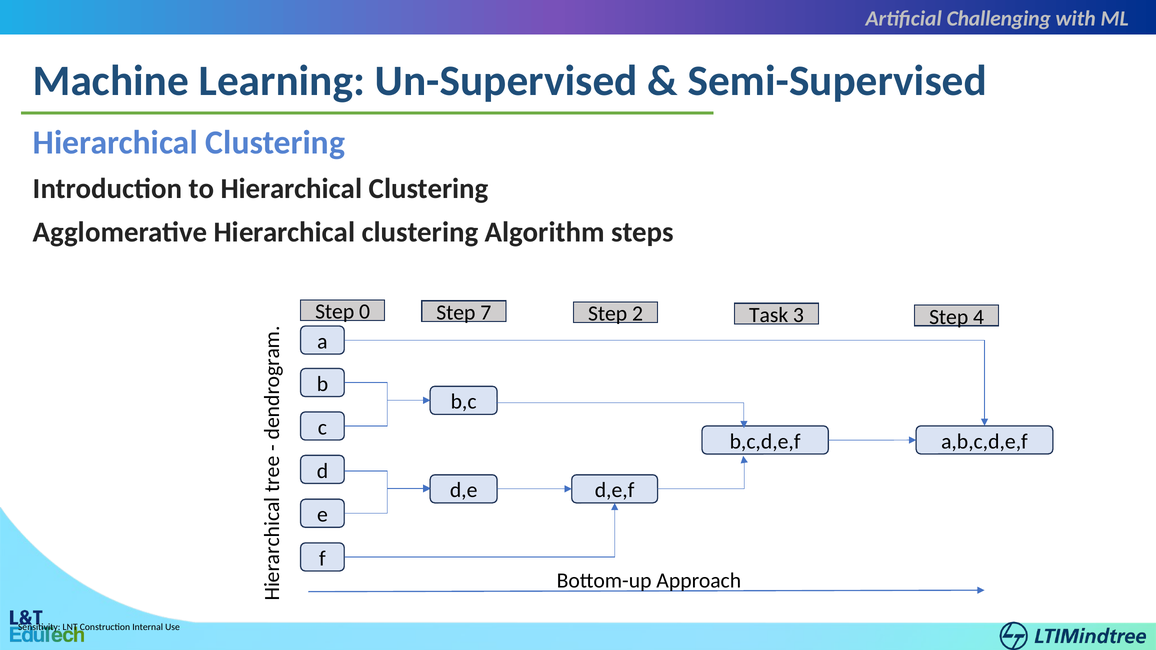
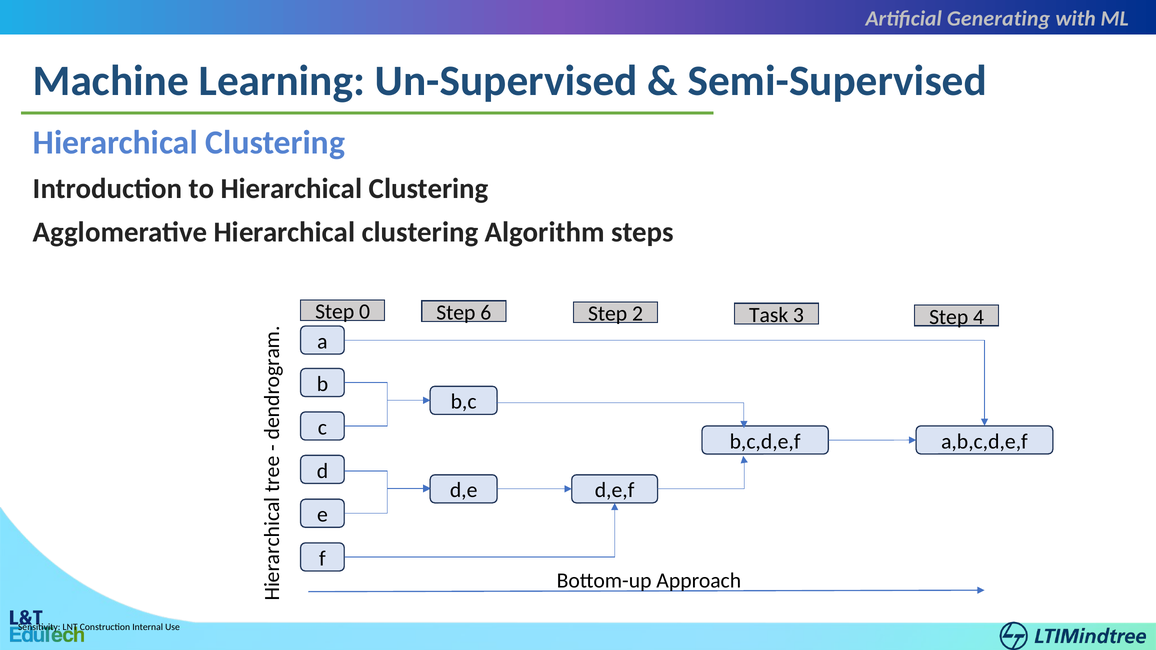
Challenging: Challenging -> Generating (998, 19)
7: 7 -> 6 (486, 313)
